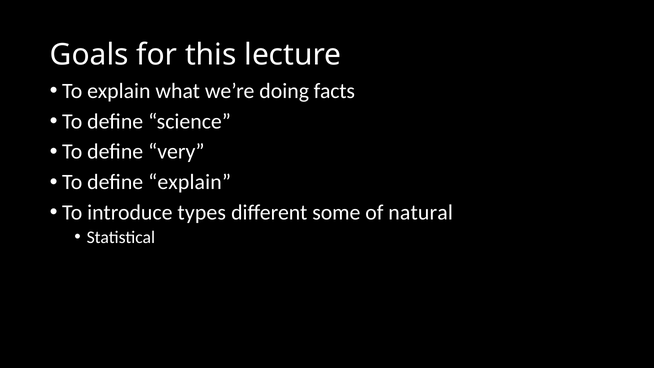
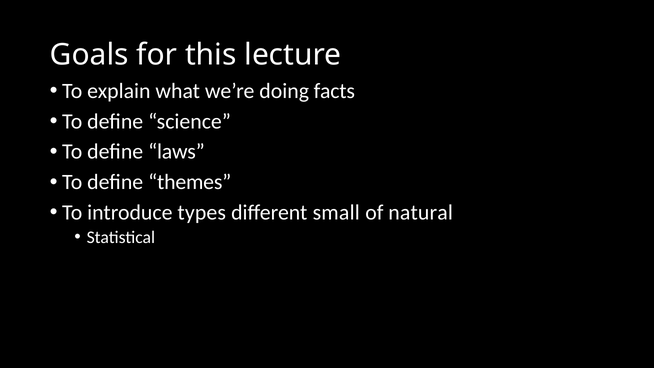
very: very -> laws (176, 152)
define explain: explain -> themes (190, 182)
some: some -> small (336, 212)
